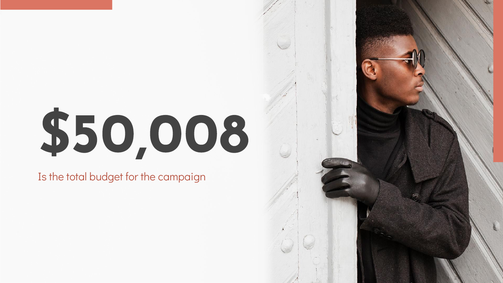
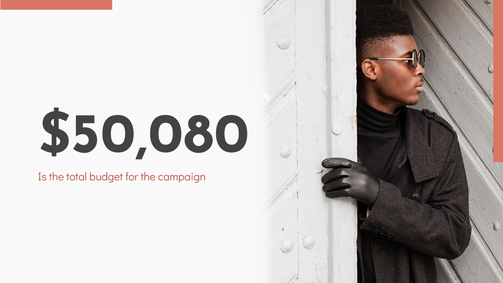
$50,008: $50,008 -> $50,080 (144, 134)
